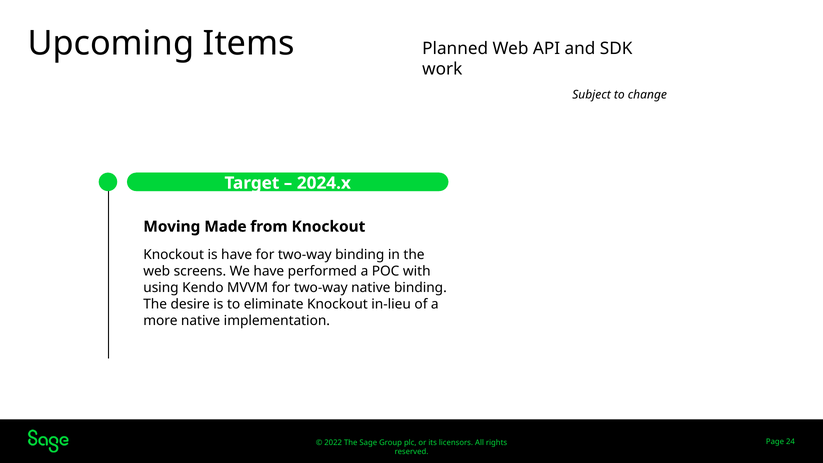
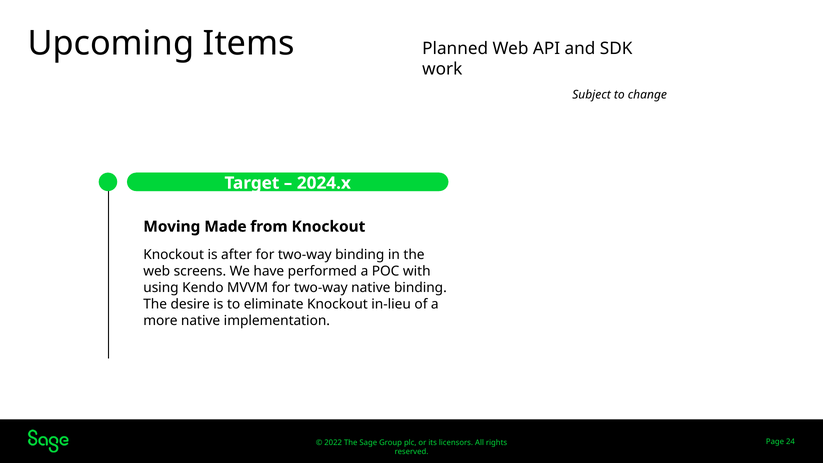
is have: have -> after (237, 255)
